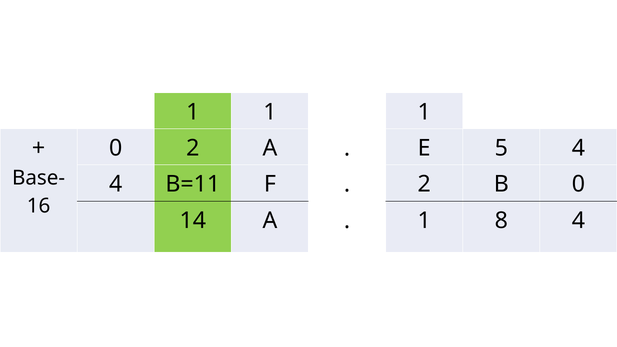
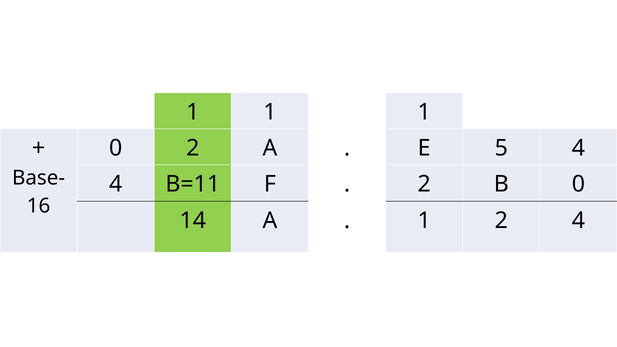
1 8: 8 -> 2 (501, 221)
